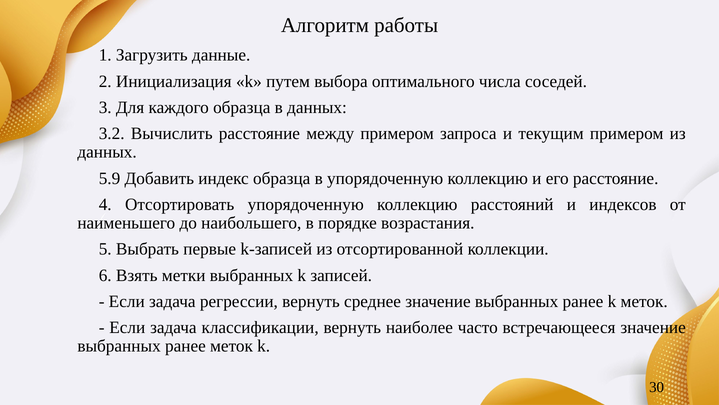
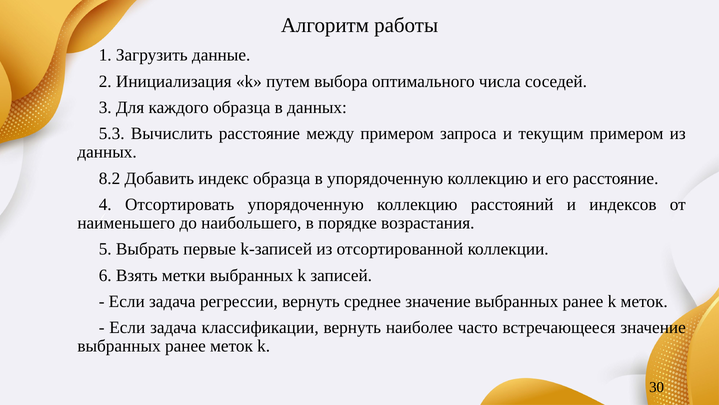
3.2: 3.2 -> 5.3 (112, 133)
5.9: 5.9 -> 8.2 (110, 178)
